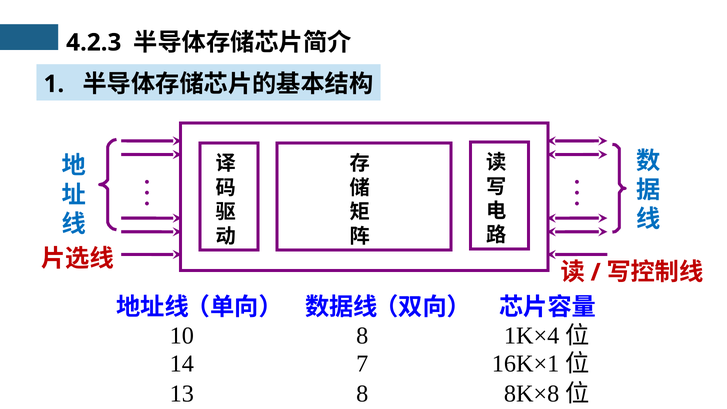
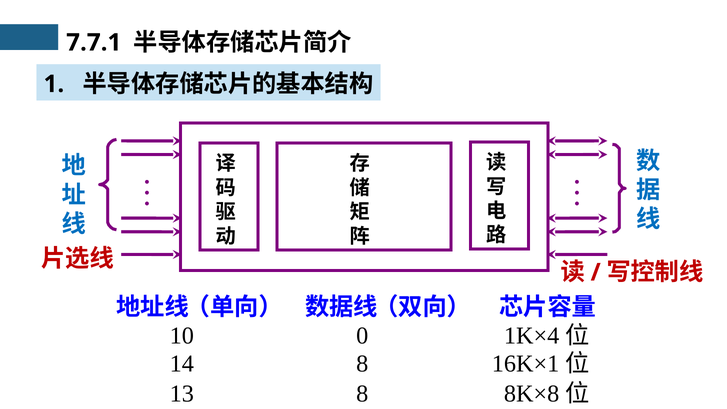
4.2.3: 4.2.3 -> 7.7.1 (94, 43)
10 8: 8 -> 0 (362, 336)
14 7: 7 -> 8 (362, 364)
